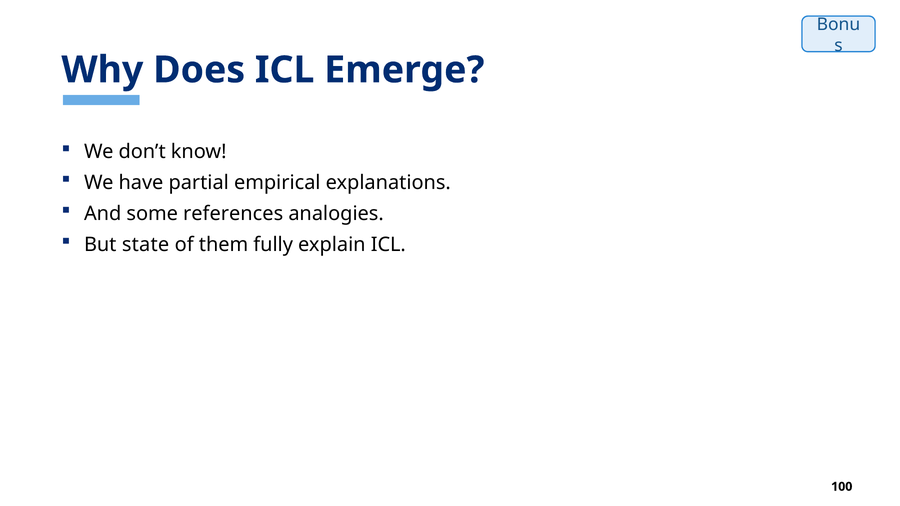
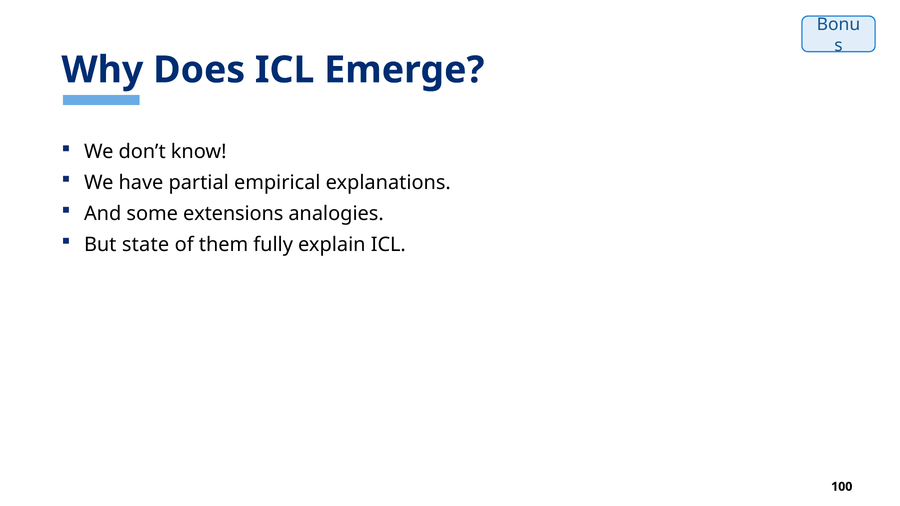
references: references -> extensions (233, 214)
